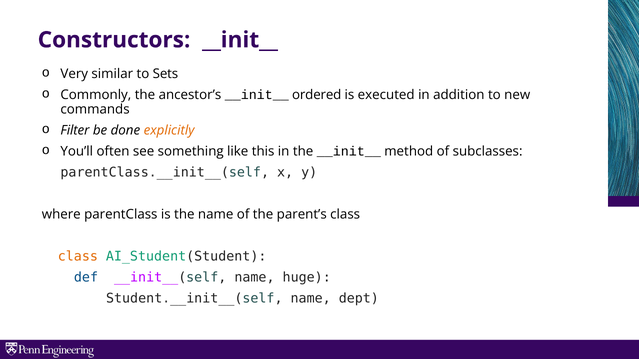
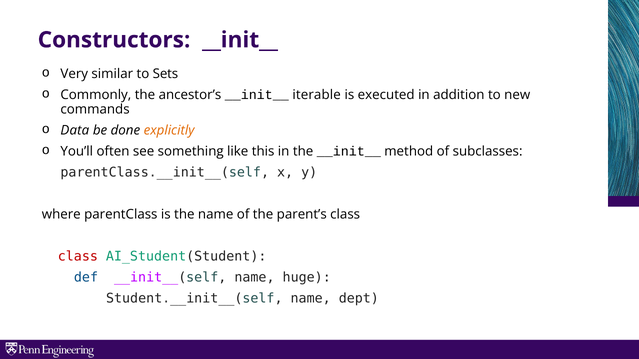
ordered: ordered -> iterable (317, 95)
Filter: Filter -> Data (75, 130)
class colour: orange -> red (78, 257)
